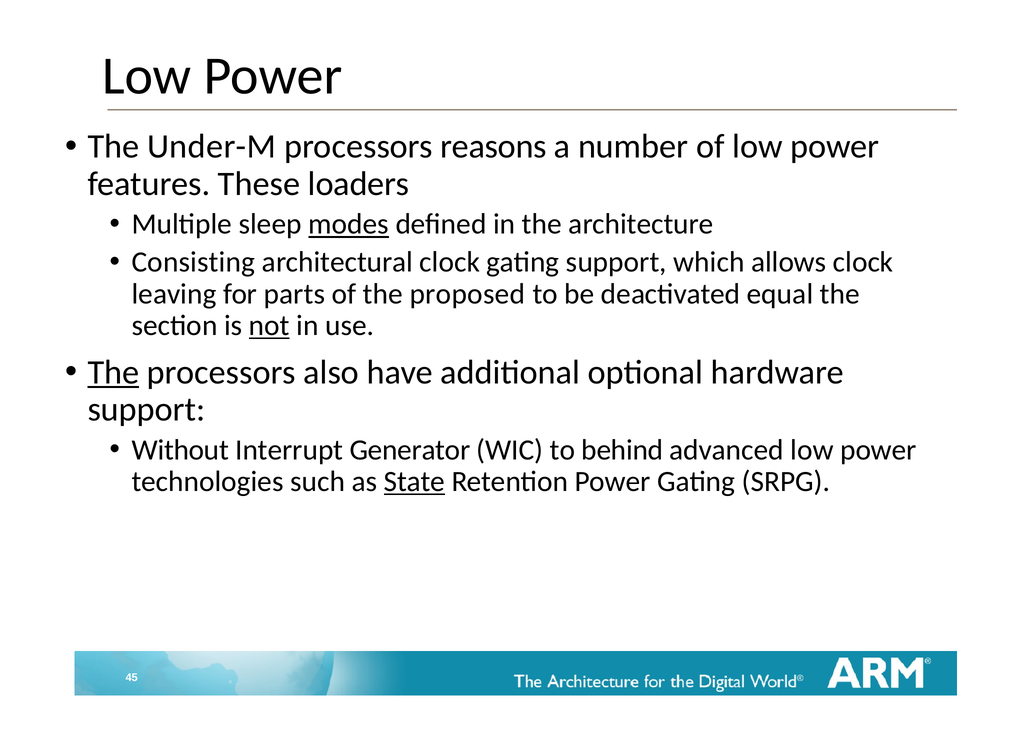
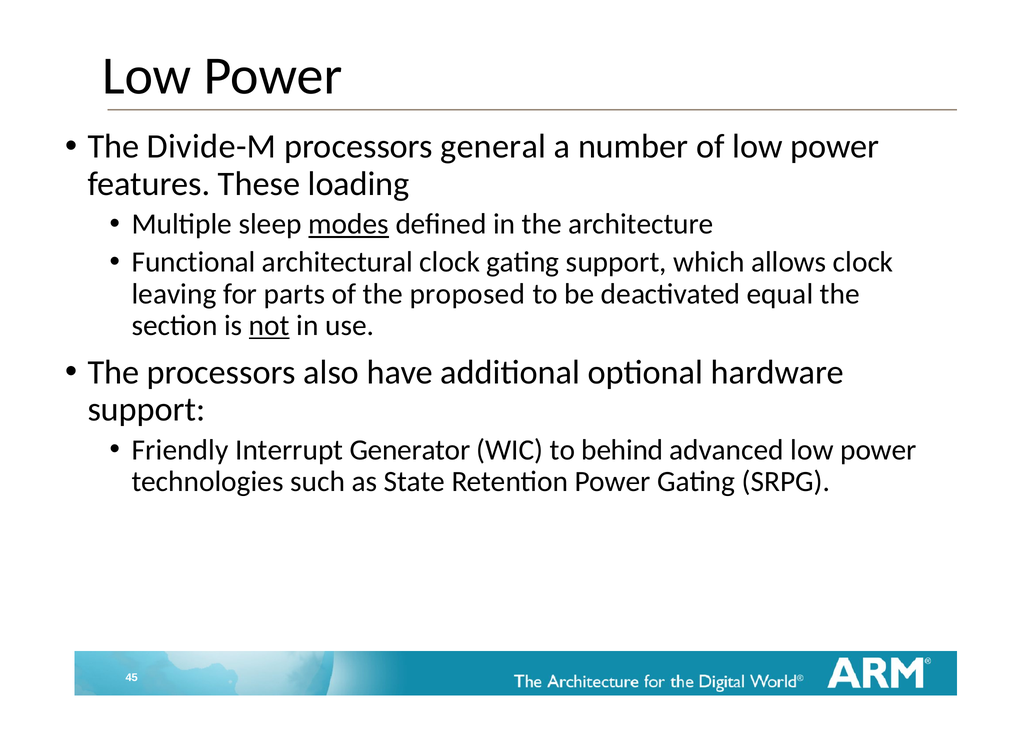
Under-M: Under-M -> Divide-M (212, 147)
reasons: reasons -> general (493, 147)
loaders: loaders -> loading (359, 184)
Consisting: Consisting -> Functional (194, 262)
The underline: present -> none (113, 372)
Without: Without -> Friendly (180, 450)
State underline: present -> none (414, 482)
